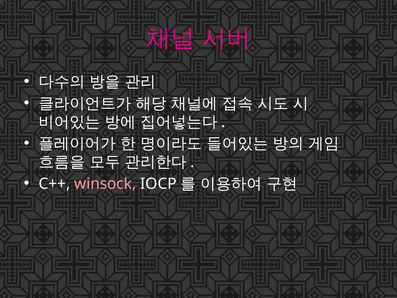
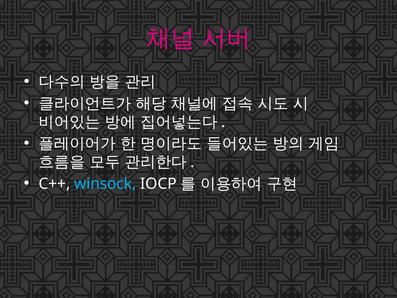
winsock colour: pink -> light blue (105, 184)
